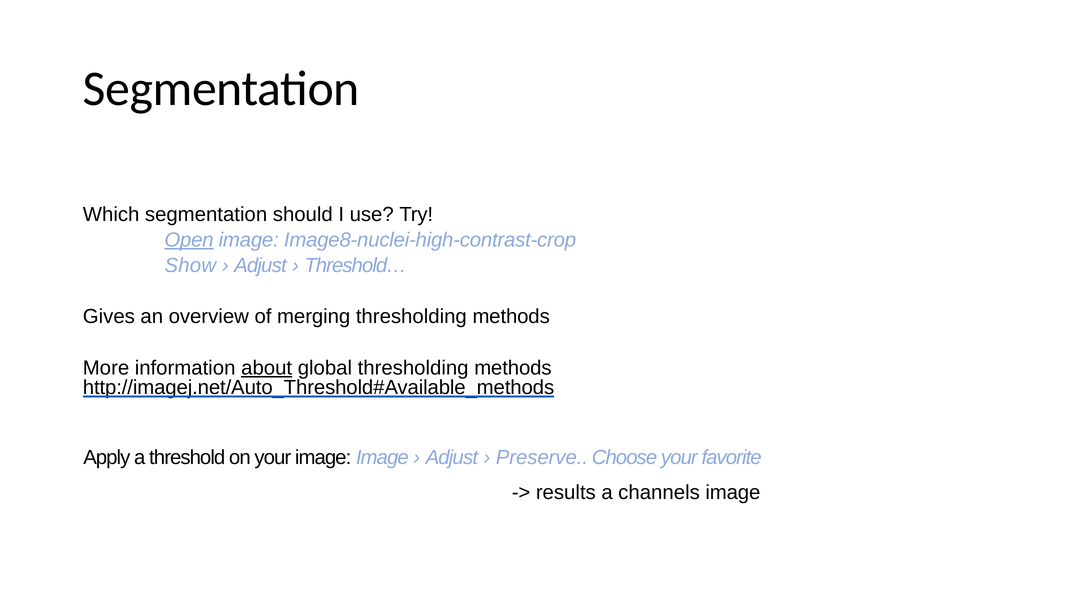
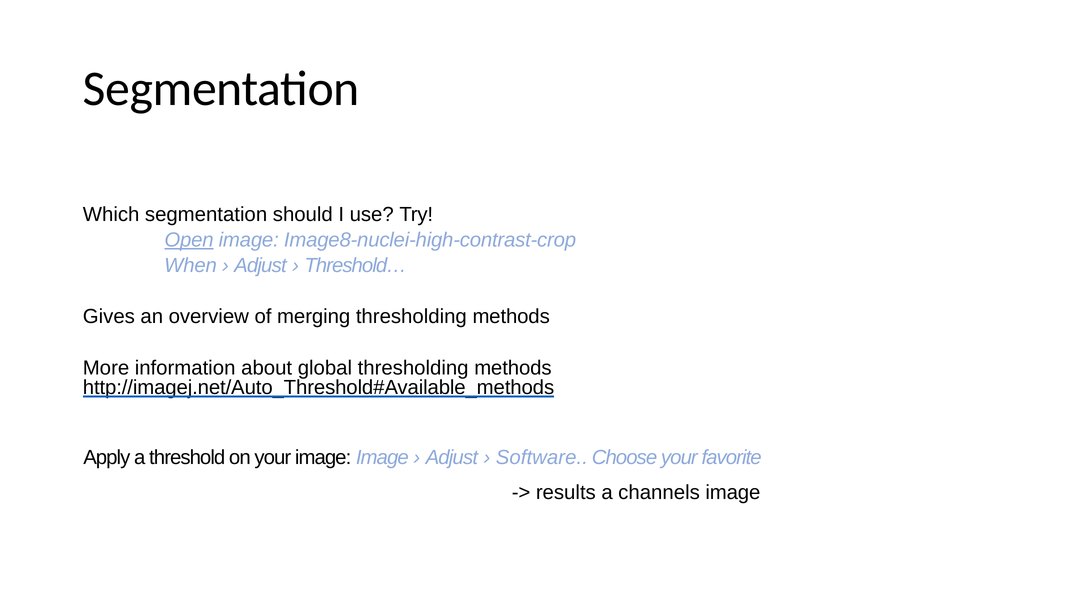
Show: Show -> When (191, 265)
about underline: present -> none (267, 368)
Preserve: Preserve -> Software (542, 457)
